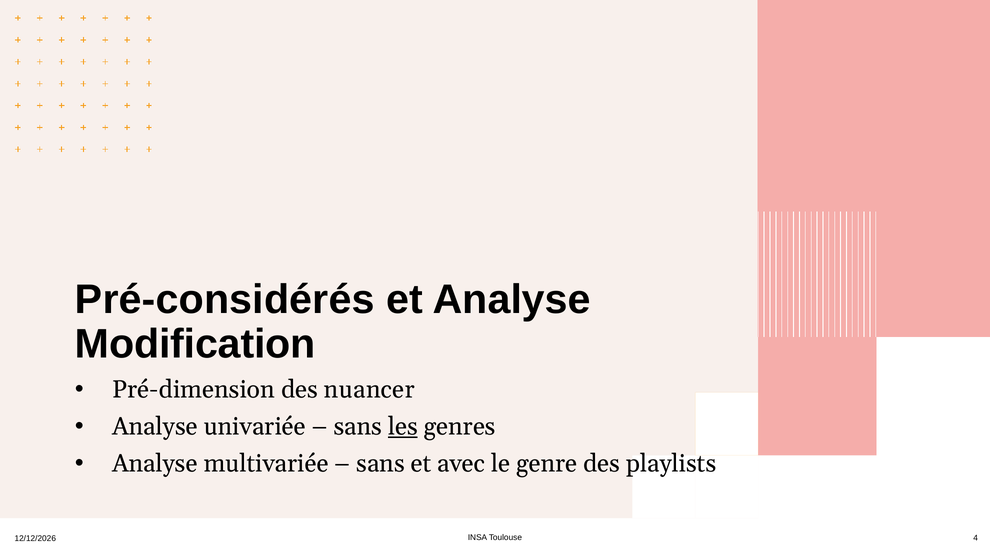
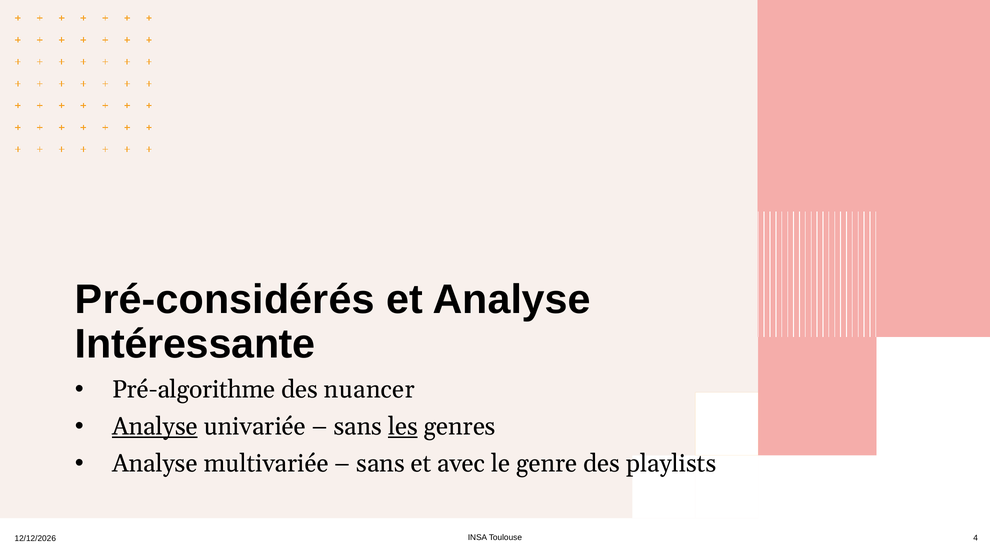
Modification: Modification -> Intéressante (195, 344)
Pré-dimension: Pré-dimension -> Pré-algorithme (194, 390)
Analyse underline: none -> present (155, 427)
